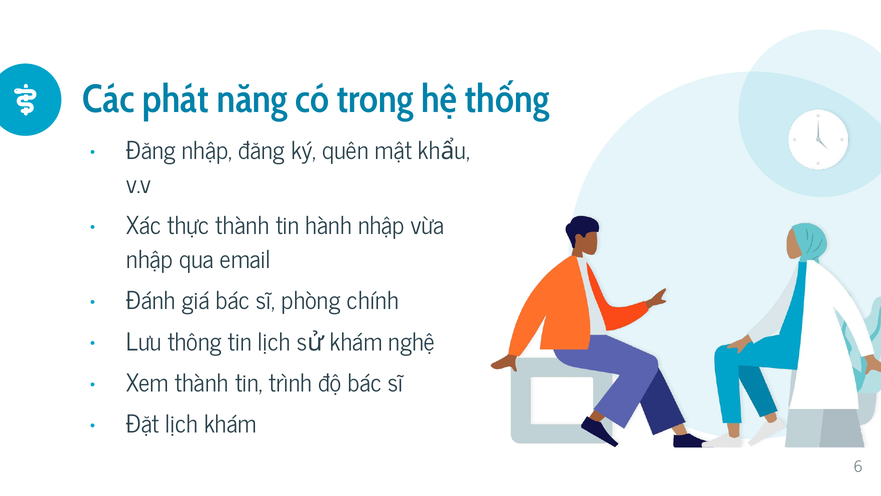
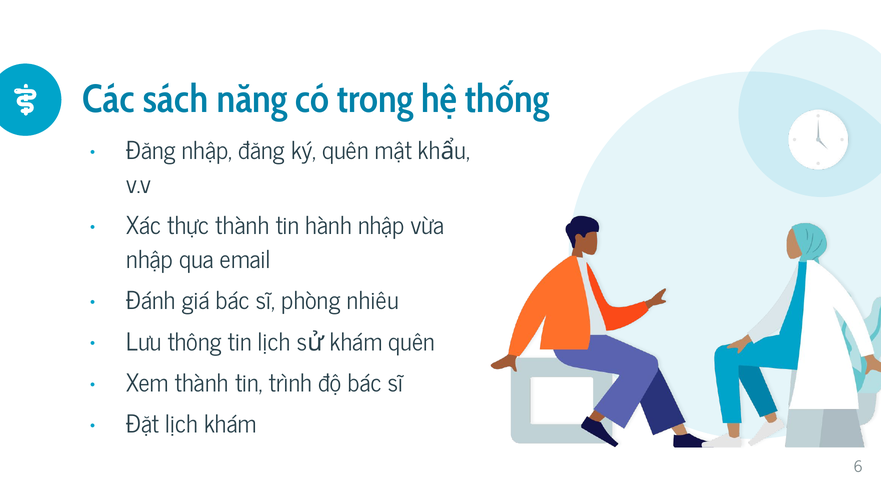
phát: phát -> sách (176, 99)
chính: chính -> nhiêu (373, 301)
khám nghệ: nghệ -> quên (412, 342)
